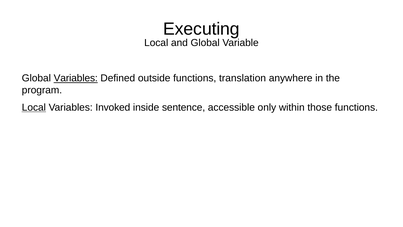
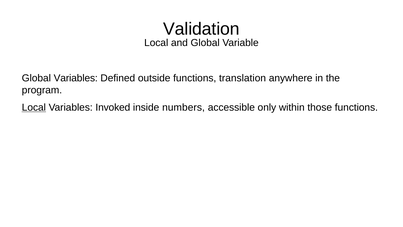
Executing: Executing -> Validation (202, 29)
Variables underline: present -> none (76, 78)
sentence: sentence -> numbers (184, 107)
